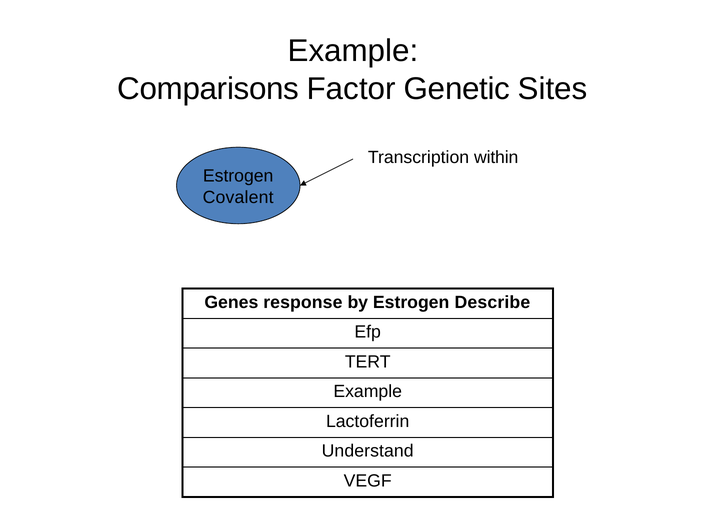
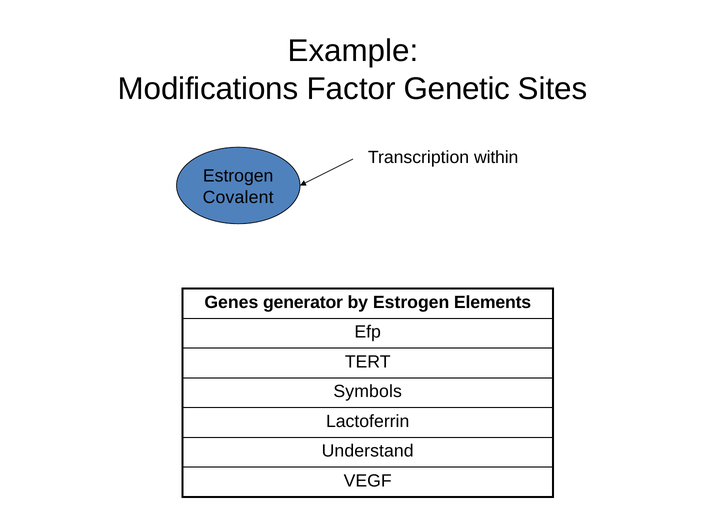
Comparisons: Comparisons -> Modifications (208, 89)
response: response -> generator (303, 302)
Describe: Describe -> Elements (493, 302)
Example: Example -> Symbols (368, 391)
